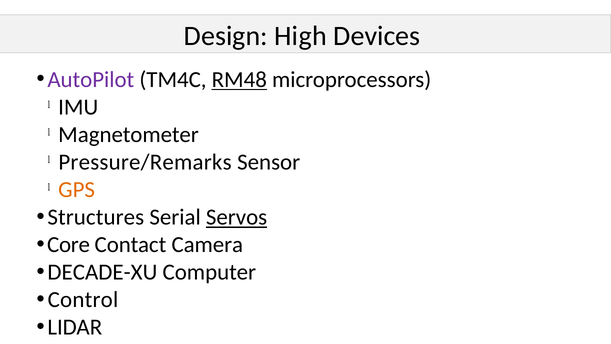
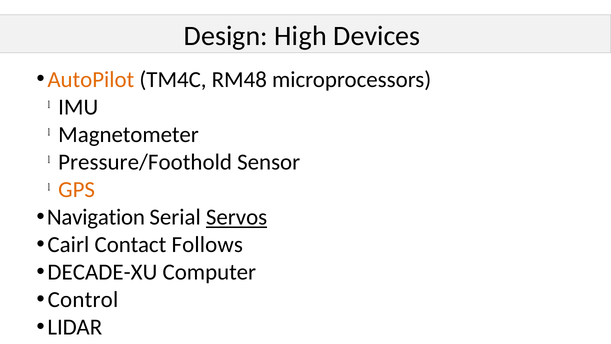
AutoPilot colour: purple -> orange (91, 80)
RM48 underline: present -> none (239, 80)
Pressure/Remarks: Pressure/Remarks -> Pressure/Foothold (145, 162)
Structures: Structures -> Navigation (96, 217)
Core: Core -> Cairl (68, 245)
Camera: Camera -> Follows (207, 245)
